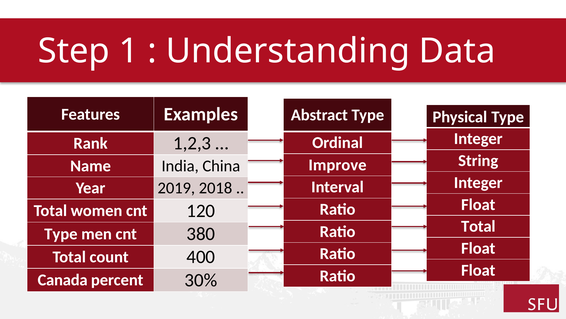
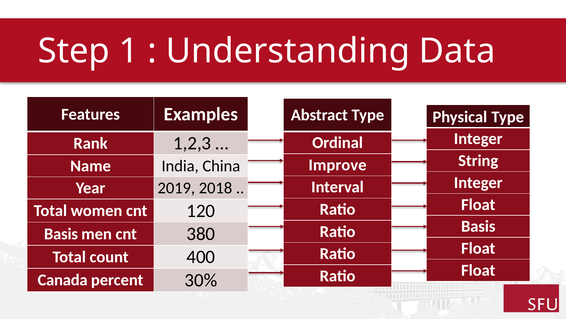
Total: Total -> Basis (478, 226)
Type: Type -> Basis (61, 233)
